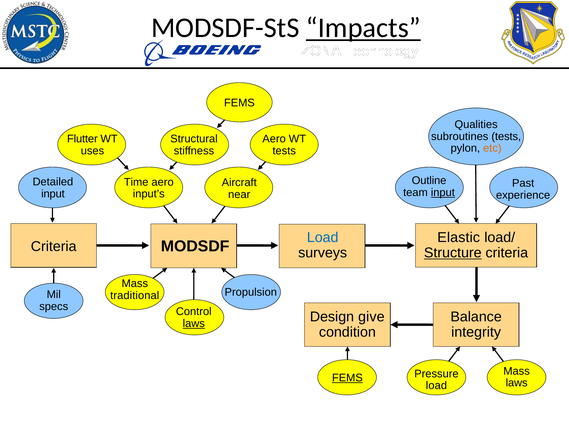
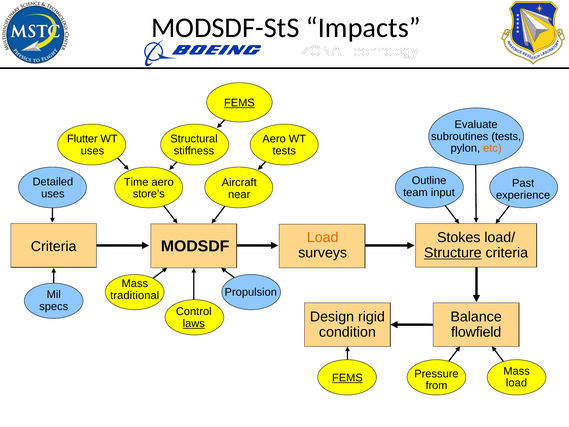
Impacts underline: present -> none (363, 28)
FEMS underline: none -> present (239, 103)
Qualities: Qualities -> Evaluate (476, 124)
input underline: present -> none (443, 192)
input: input -> uses (53, 194)
input’s: input’s -> store’s (149, 194)
Elastic: Elastic -> Stokes (459, 237)
Load colour: blue -> orange (323, 237)
give: give -> rigid (371, 317)
integrity: integrity -> flowfield (476, 332)
laws: laws -> load (517, 383)
load: load -> from (437, 385)
